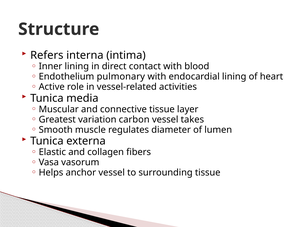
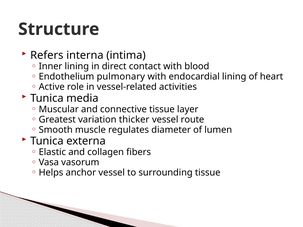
carbon: carbon -> thicker (134, 120)
takes: takes -> route (192, 120)
